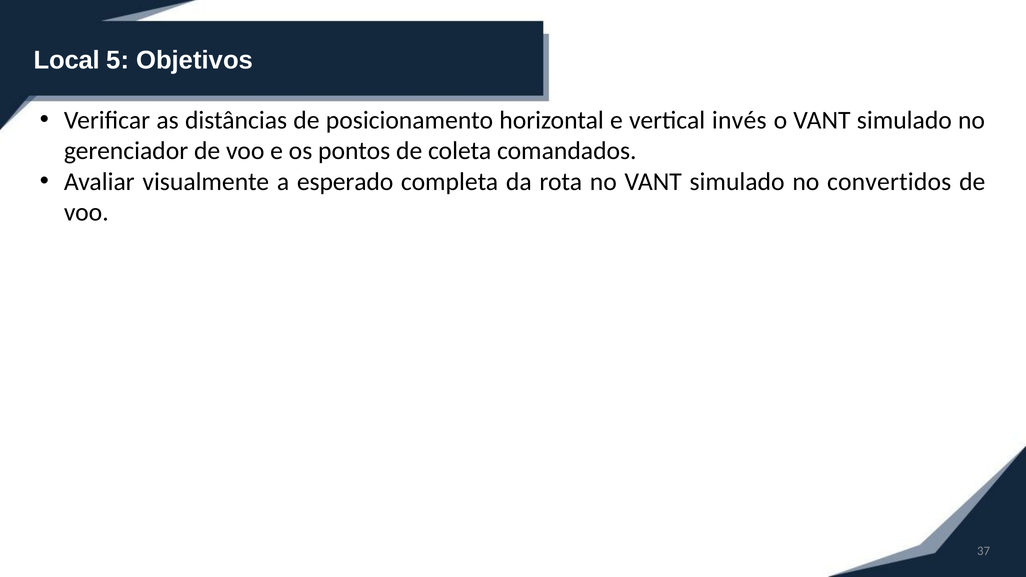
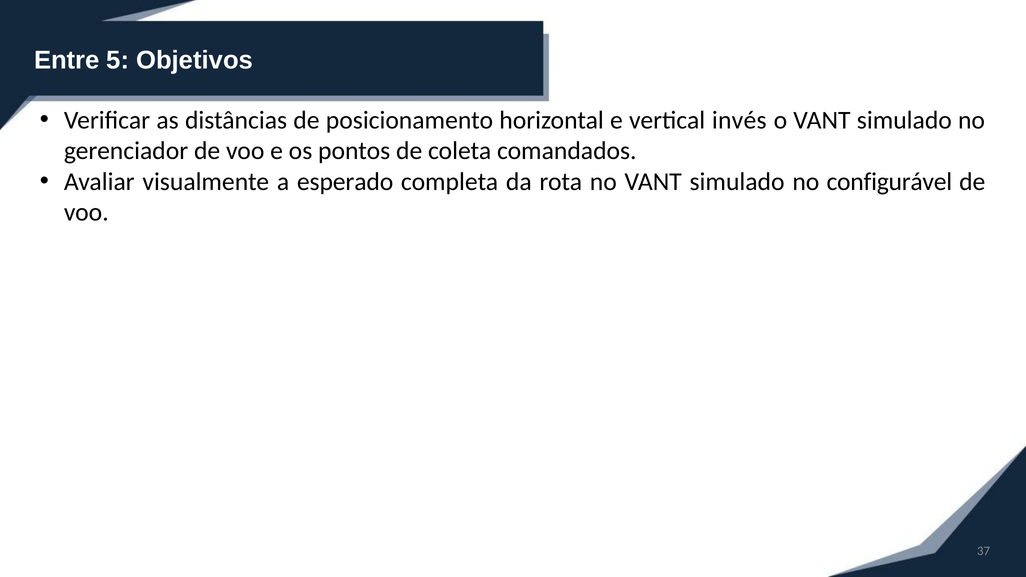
Local: Local -> Entre (67, 60)
convertidos: convertidos -> configurável (889, 182)
